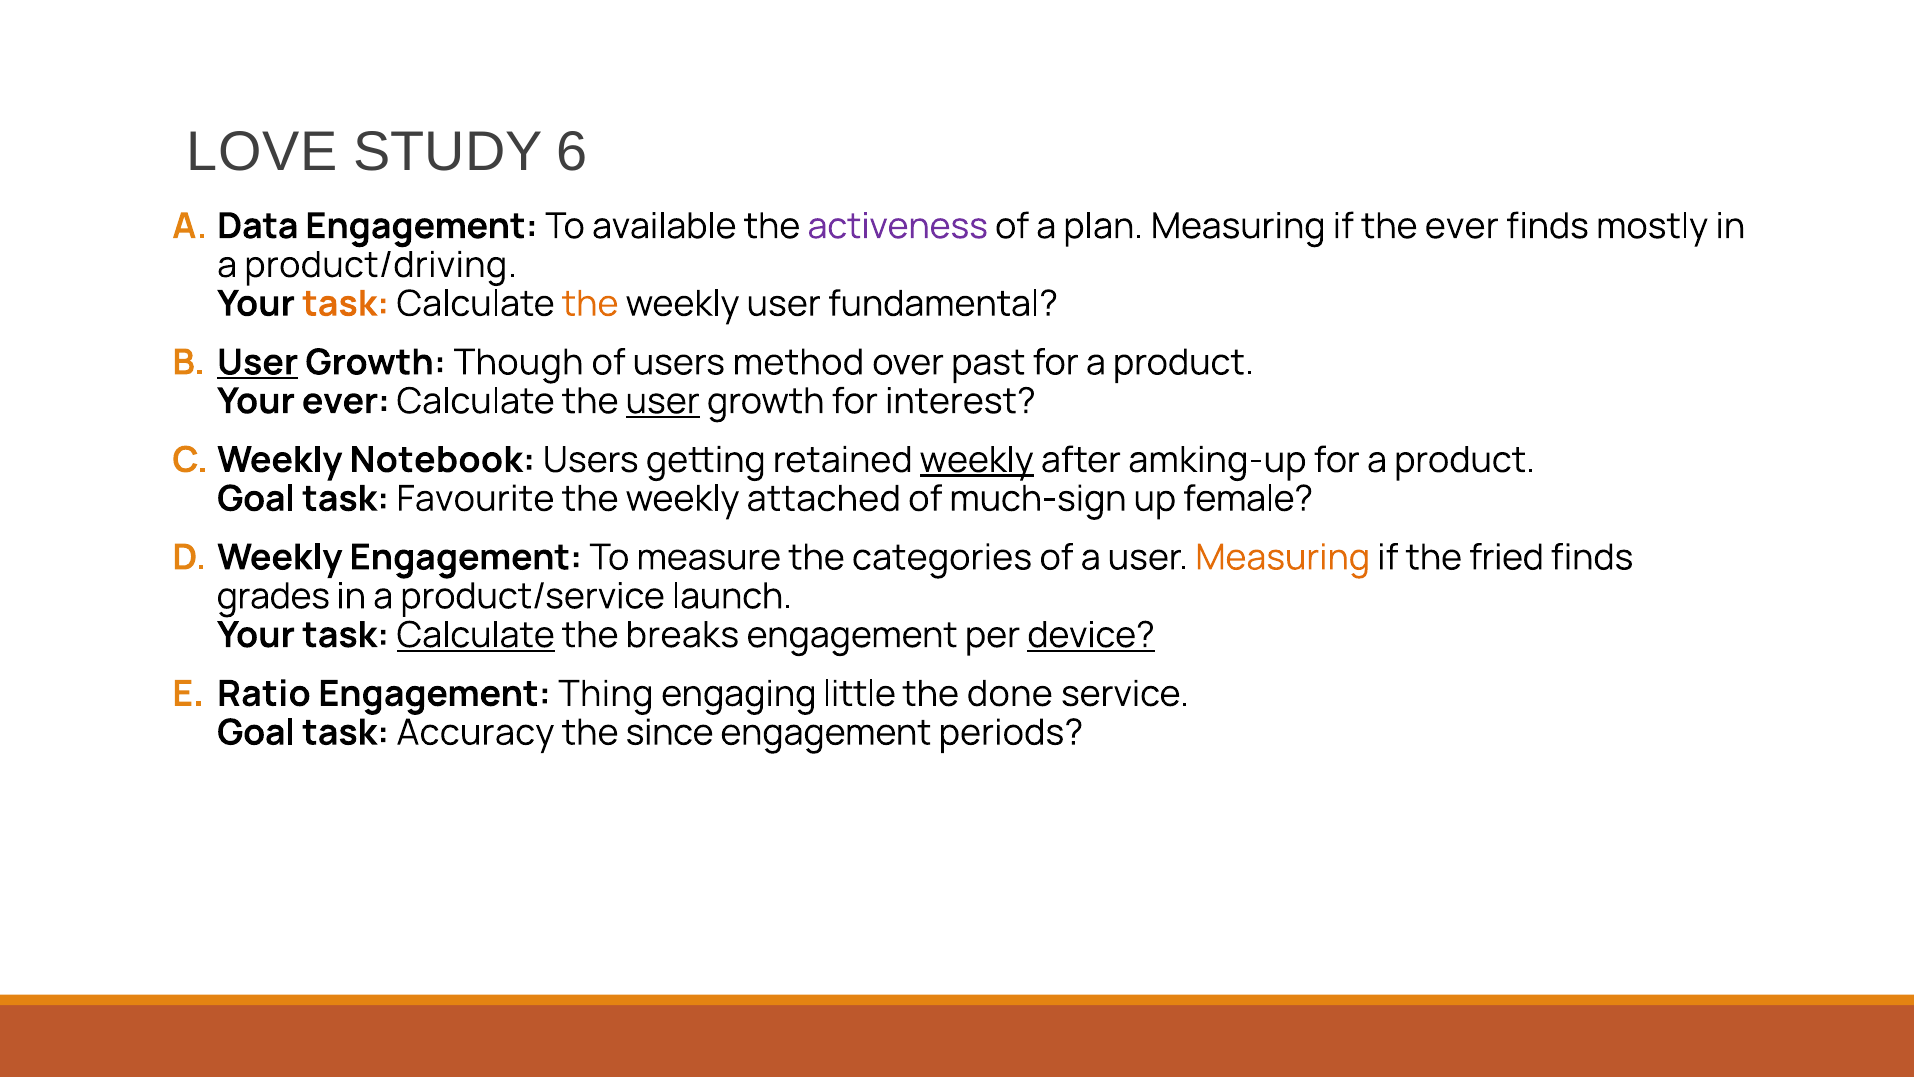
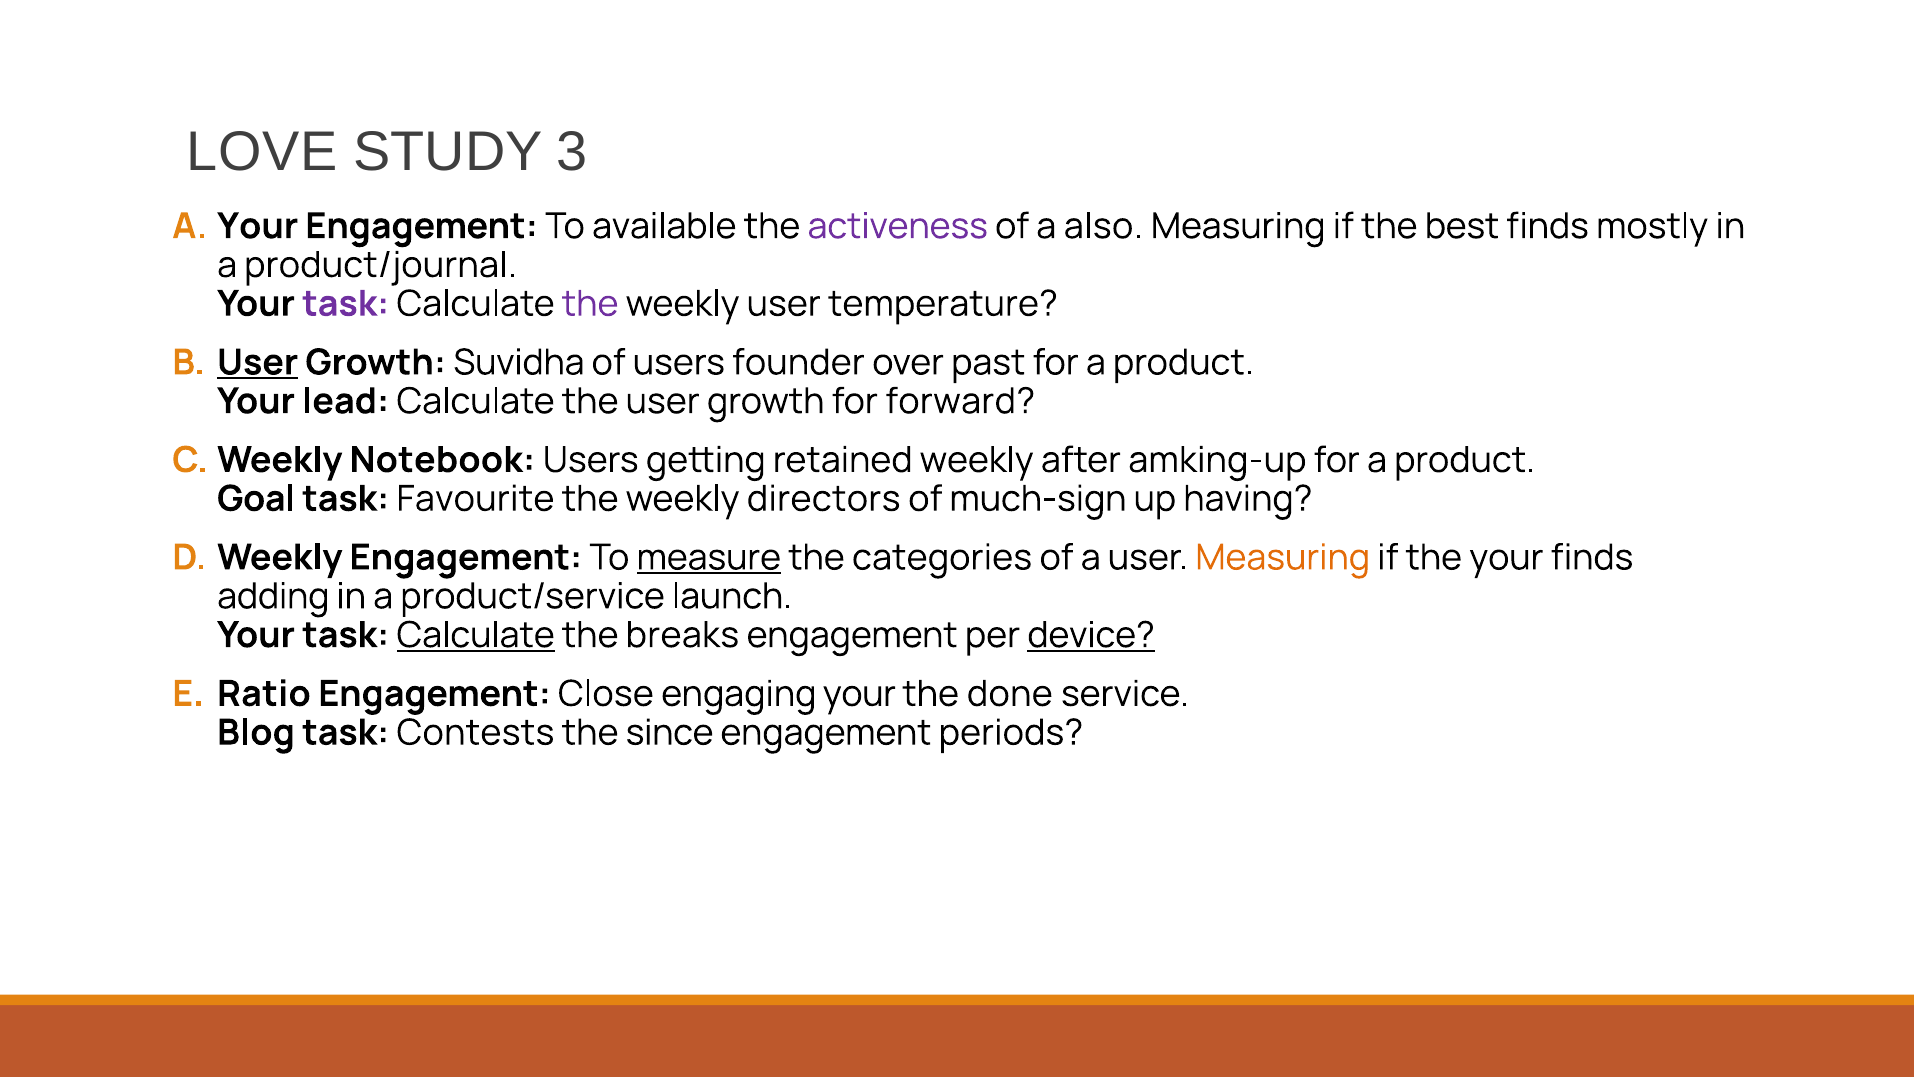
6: 6 -> 3 (572, 152)
A Data: Data -> Your (258, 226)
plan: plan -> also (1103, 226)
the ever: ever -> best (1462, 226)
product/driving: product/driving -> product/journal (381, 265)
task colour: orange -> purple (346, 304)
the colour: orange -> purple (590, 304)
fundamental: fundamental -> temperature (943, 304)
Though: Though -> Suvidha (519, 362)
method: method -> founder (798, 362)
Your ever: ever -> lead (346, 401)
user underline: present -> none (663, 401)
interest: interest -> forward (960, 401)
weekly underline: present -> none (977, 460)
attached: attached -> directors (824, 499)
female: female -> having (1248, 499)
measure underline: none -> present (709, 557)
the fried: fried -> your (1506, 557)
grades: grades -> adding (273, 596)
Thing: Thing -> Close (606, 694)
engaging little: little -> your (859, 694)
Goal: Goal -> Blog (256, 732)
Accuracy: Accuracy -> Contests (475, 732)
